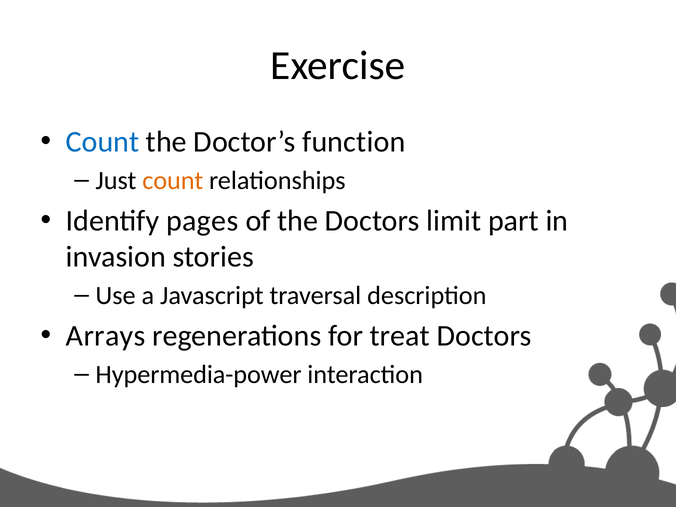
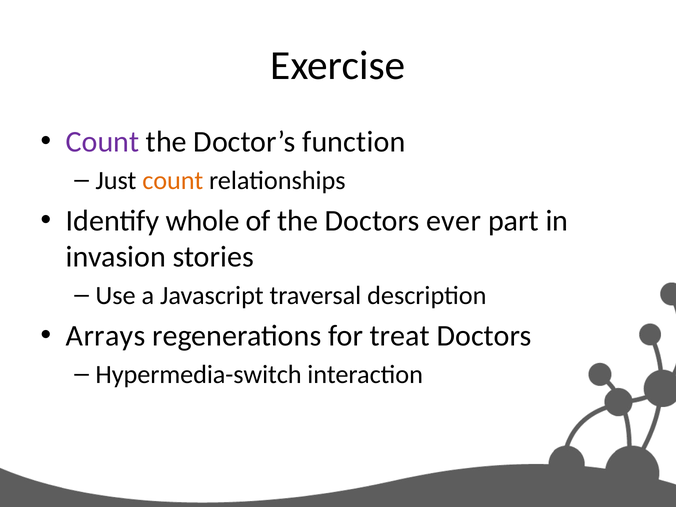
Count colour: blue -> purple (103, 142)
pages: pages -> whole (203, 221)
limit: limit -> ever (454, 221)
Hypermedia-power: Hypermedia-power -> Hypermedia-switch (199, 375)
